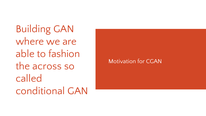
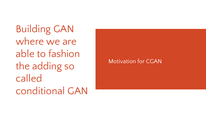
across: across -> adding (47, 66)
